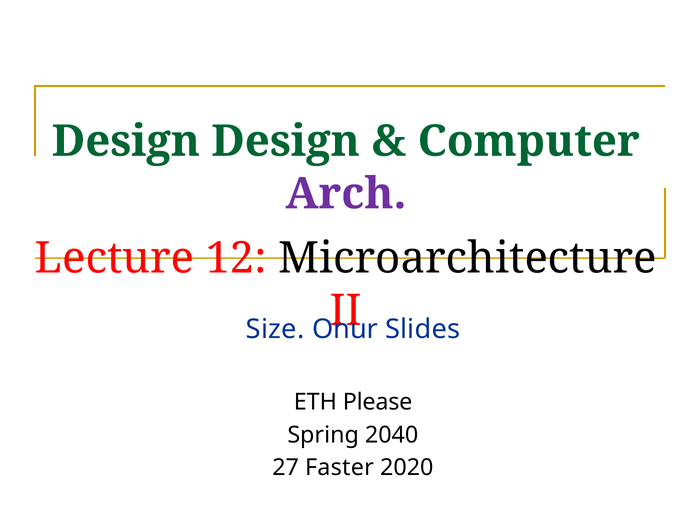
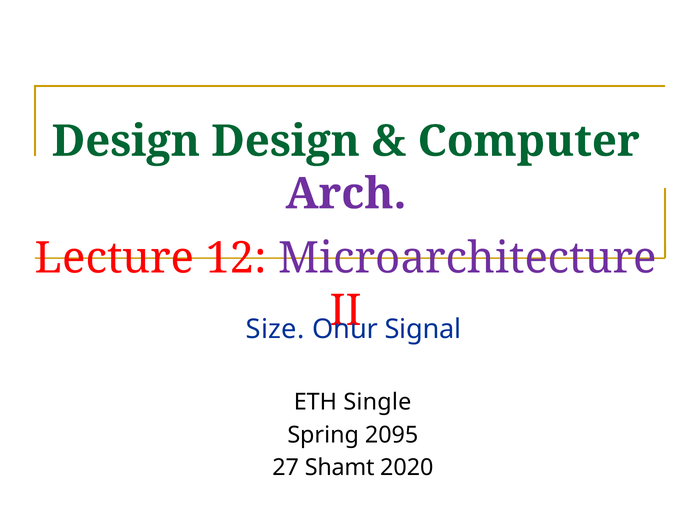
Microarchitecture colour: black -> purple (467, 258)
Slides: Slides -> Signal (423, 329)
Please: Please -> Single (377, 402)
2040: 2040 -> 2095 (392, 435)
Faster: Faster -> Shamt (340, 468)
